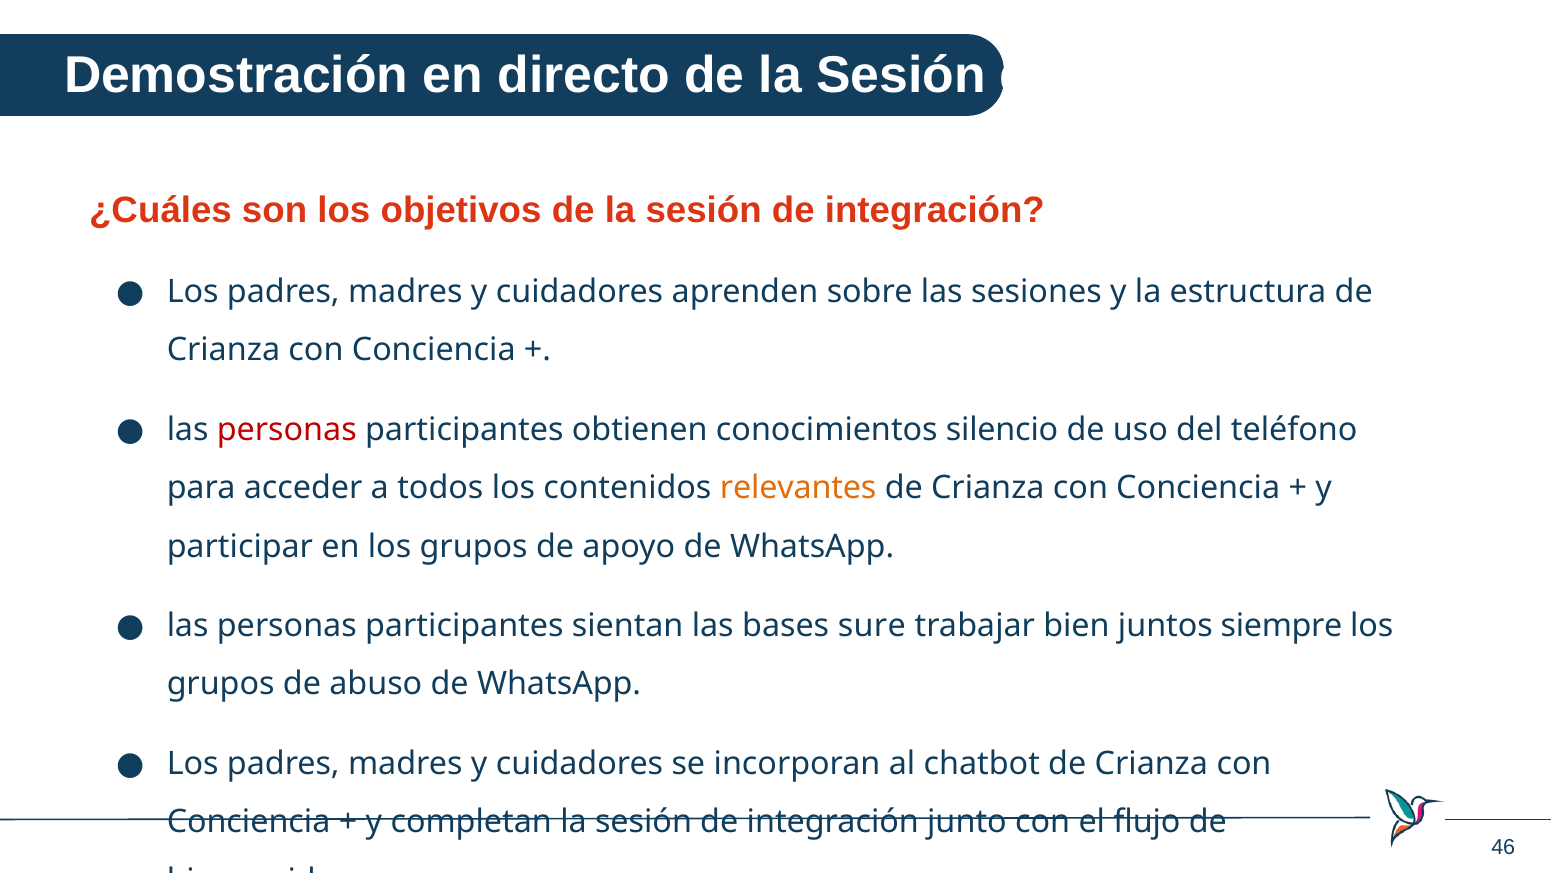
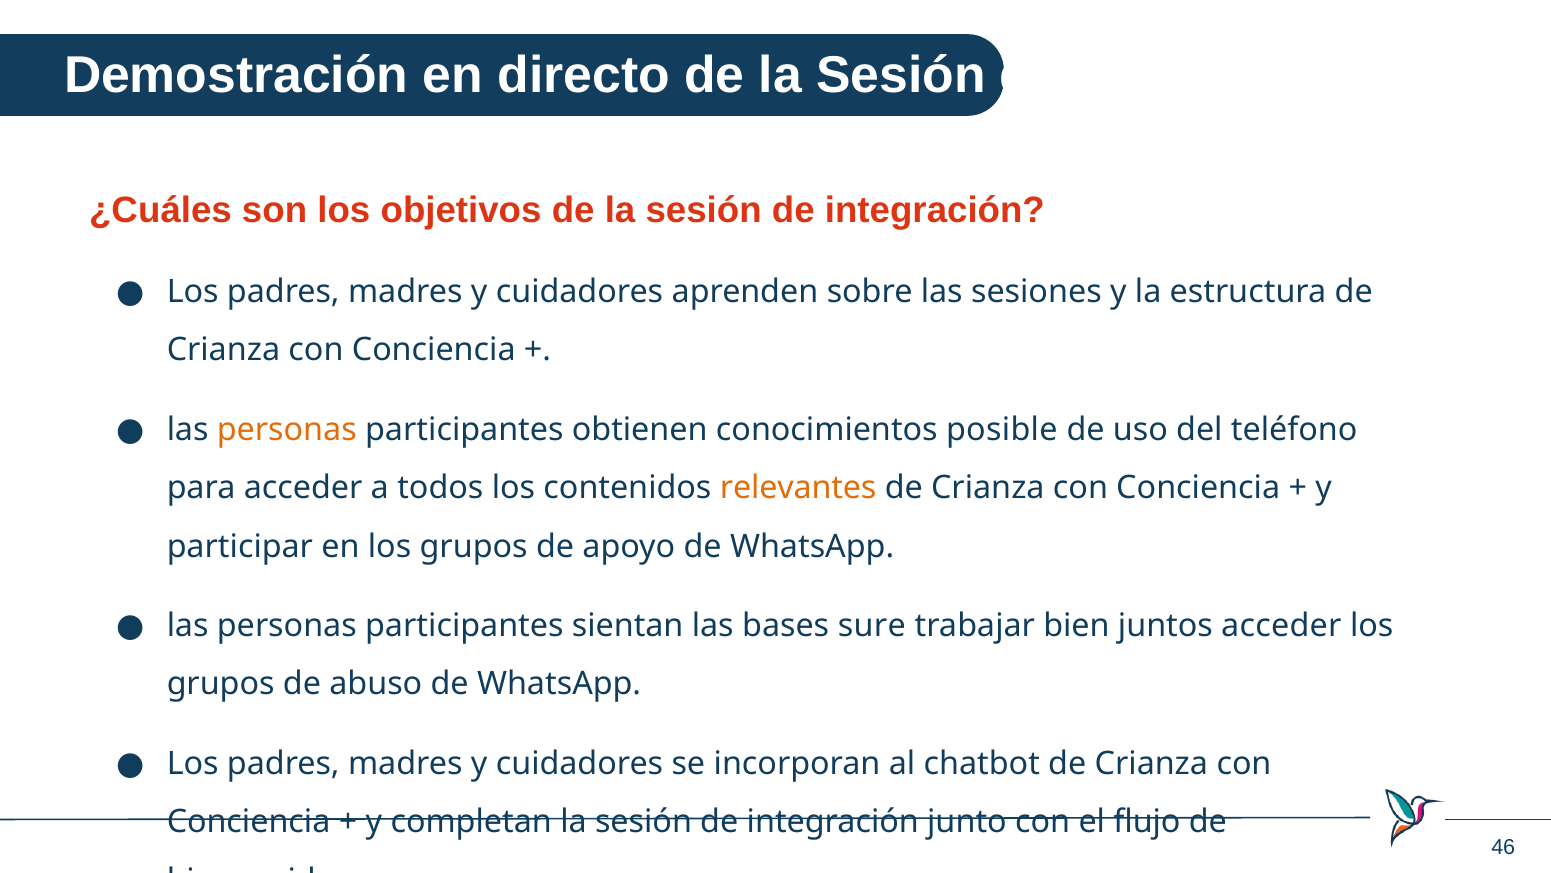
personas colour: red -> orange (287, 430)
silencio: silencio -> posible (1002, 430)
juntos siempre: siempre -> acceder (1281, 626)
